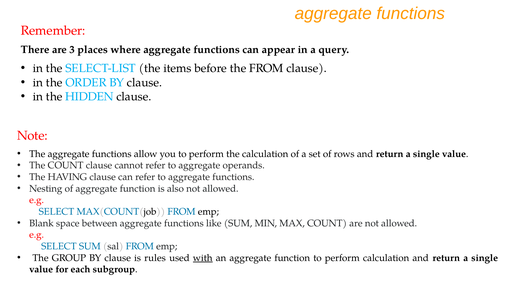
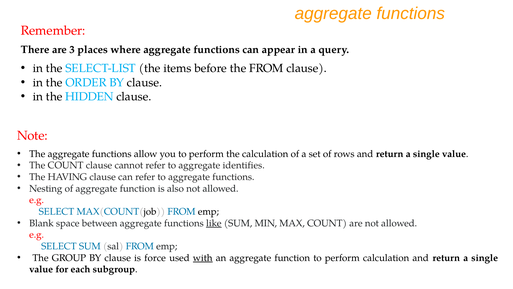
operands: operands -> identifies (244, 165)
like underline: none -> present (214, 223)
rules: rules -> force (155, 257)
